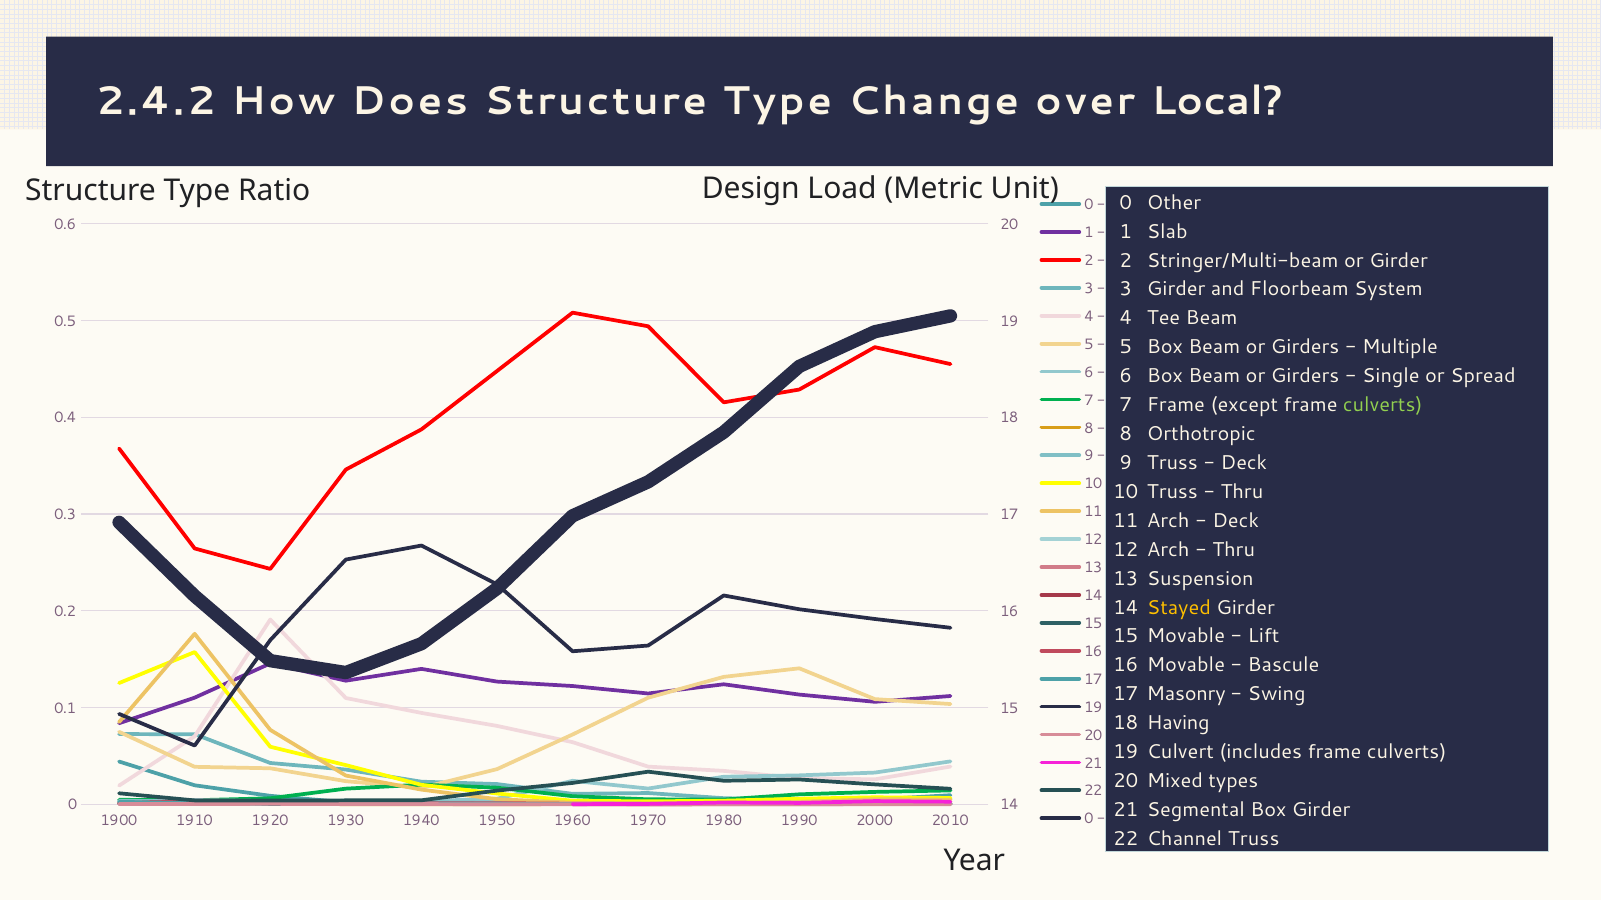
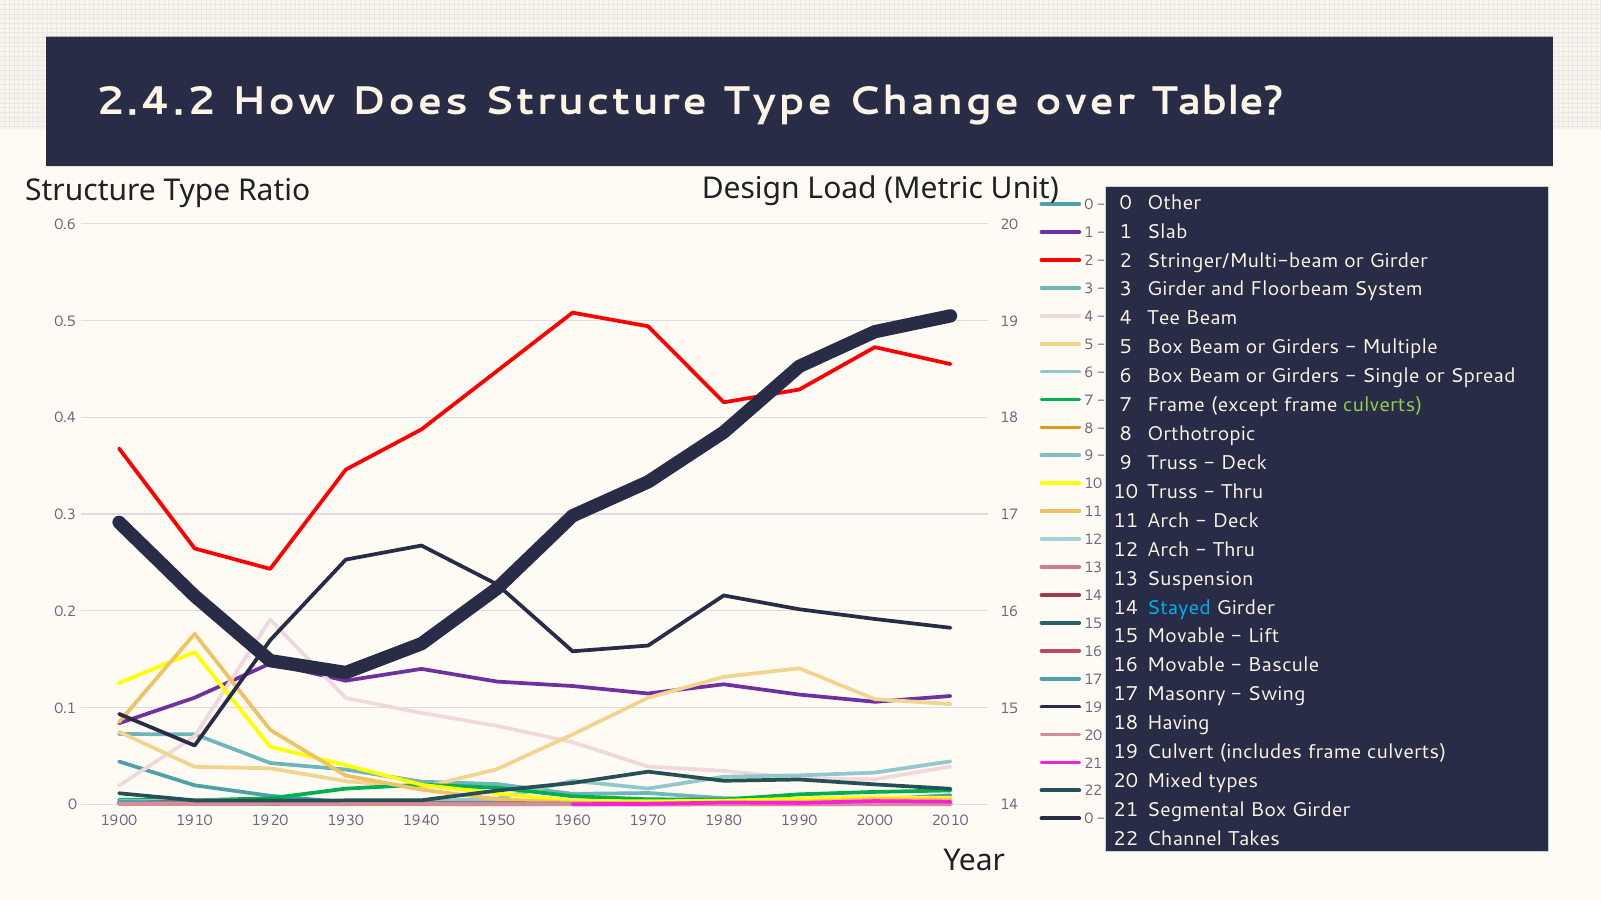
Local: Local -> Table (1217, 102)
Stayed colour: yellow -> light blue (1179, 608)
Channel Truss: Truss -> Takes (1254, 839)
